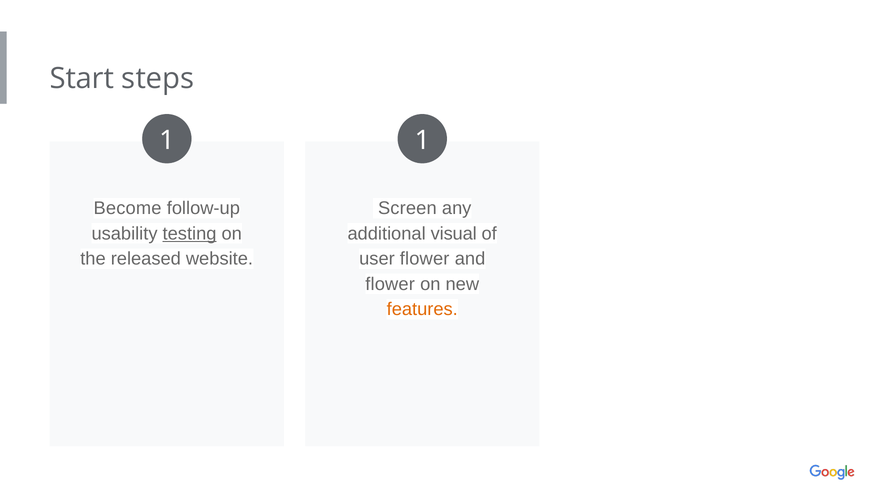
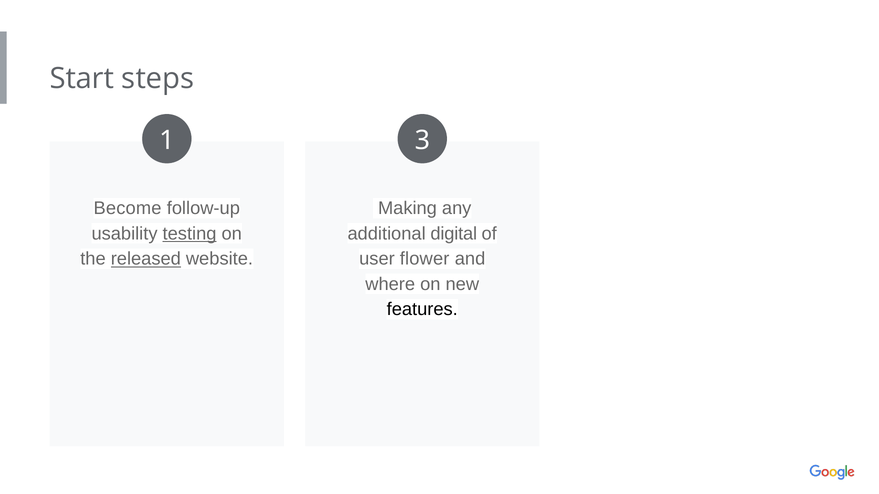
1 1: 1 -> 3 (422, 141)
Screen: Screen -> Making (407, 209)
visual: visual -> digital (454, 234)
released underline: none -> present (146, 259)
flower: flower -> where (390, 284)
features colour: orange -> black (422, 310)
